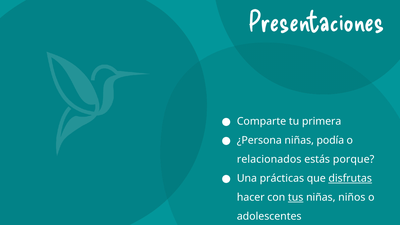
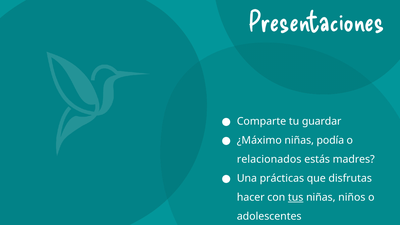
primera: primera -> guardar (322, 121)
¿Persona: ¿Persona -> ¿Máximo (259, 140)
porque: porque -> madres (354, 159)
disfrutas underline: present -> none (350, 178)
